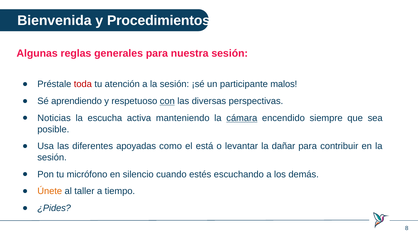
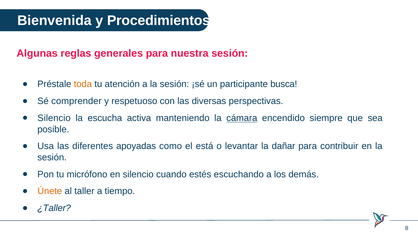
toda colour: red -> orange (83, 84)
malos: malos -> busca (284, 84)
aprendiendo: aprendiendo -> comprender (76, 101)
con underline: present -> none (167, 101)
Noticias: Noticias -> Silencio (54, 118)
¿Pides: ¿Pides -> ¿Taller (54, 208)
